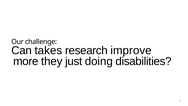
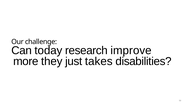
takes: takes -> today (48, 50)
doing: doing -> takes (99, 61)
